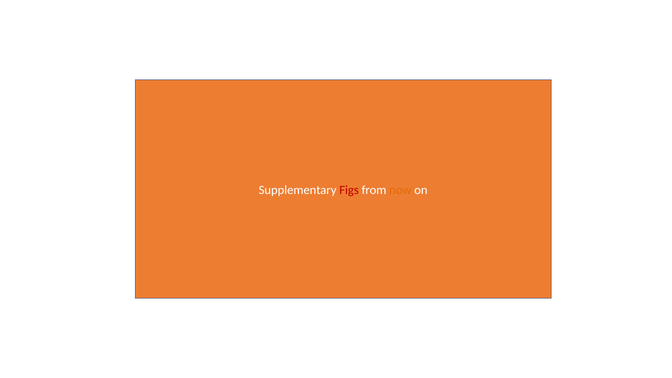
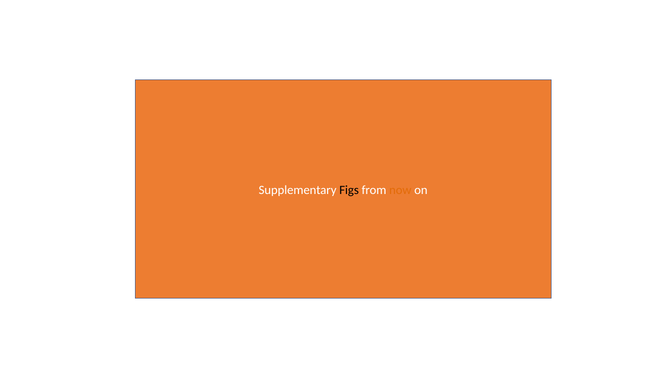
Figs colour: red -> black (349, 190)
